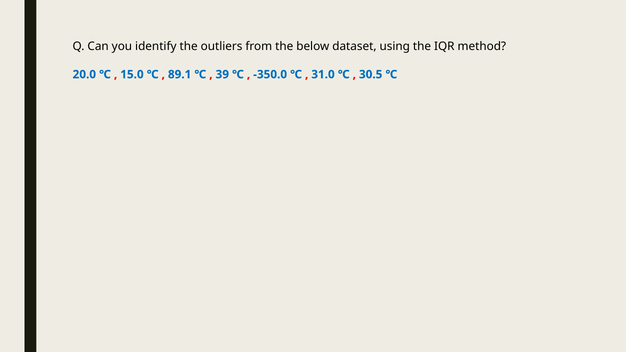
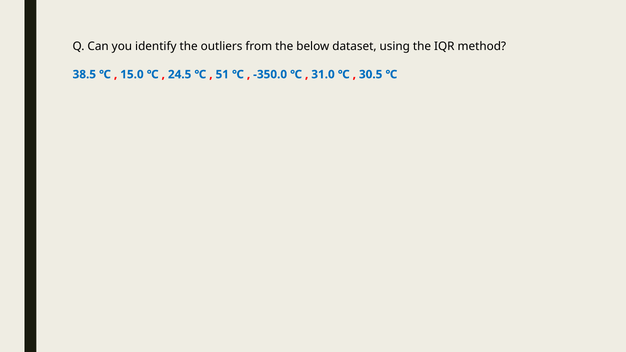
20.0: 20.0 -> 38.5 (84, 74)
89.1: 89.1 -> 24.5 (180, 74)
39: 39 -> 51 (222, 74)
